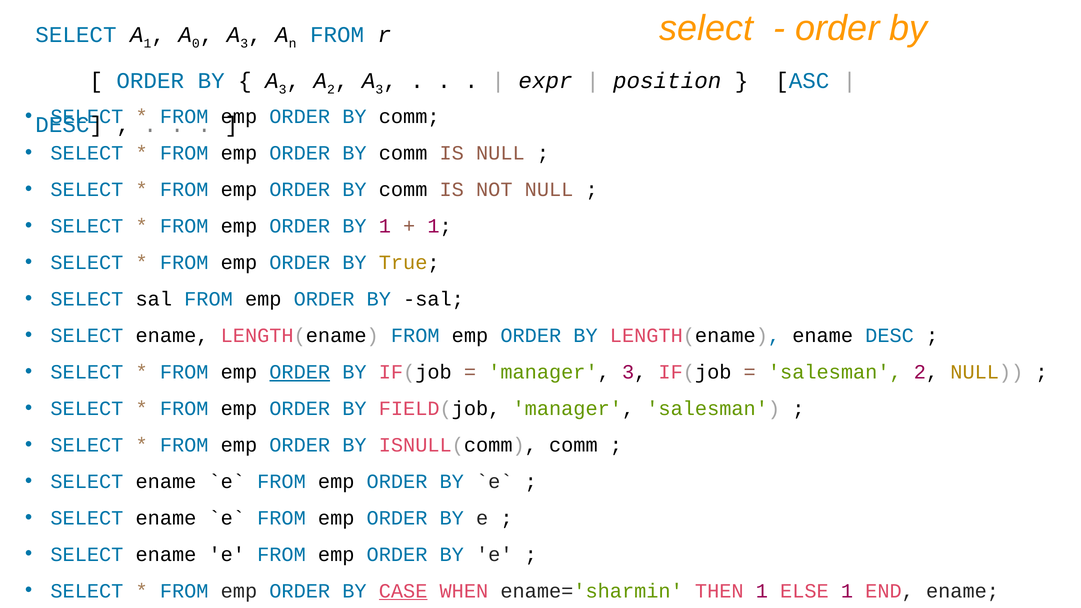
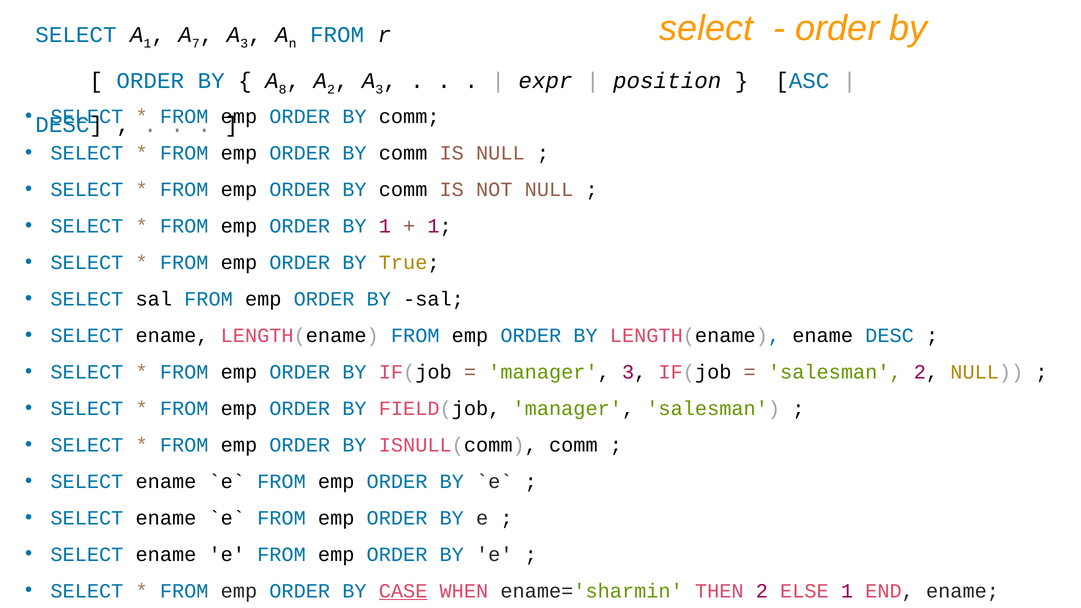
0: 0 -> 7 (196, 43)
3: 3 -> 8 (283, 89)
ORDER underline: present -> none (300, 372)
THEN 1: 1 -> 2 (762, 591)
